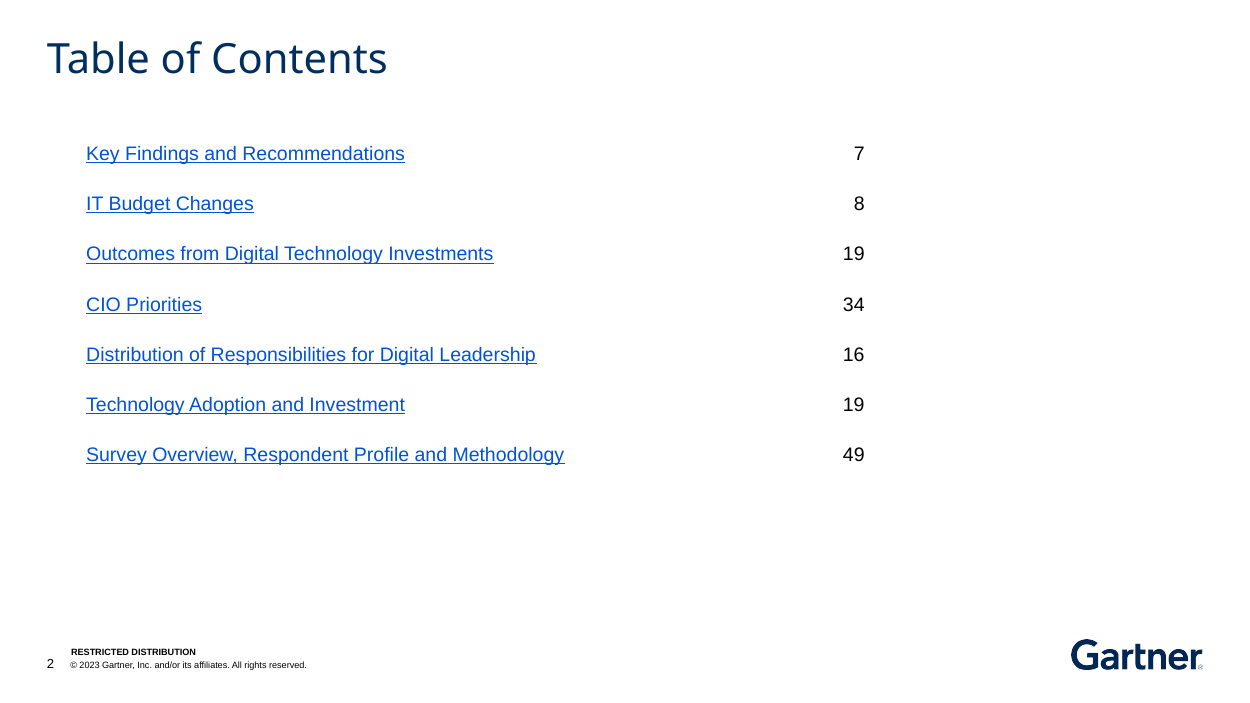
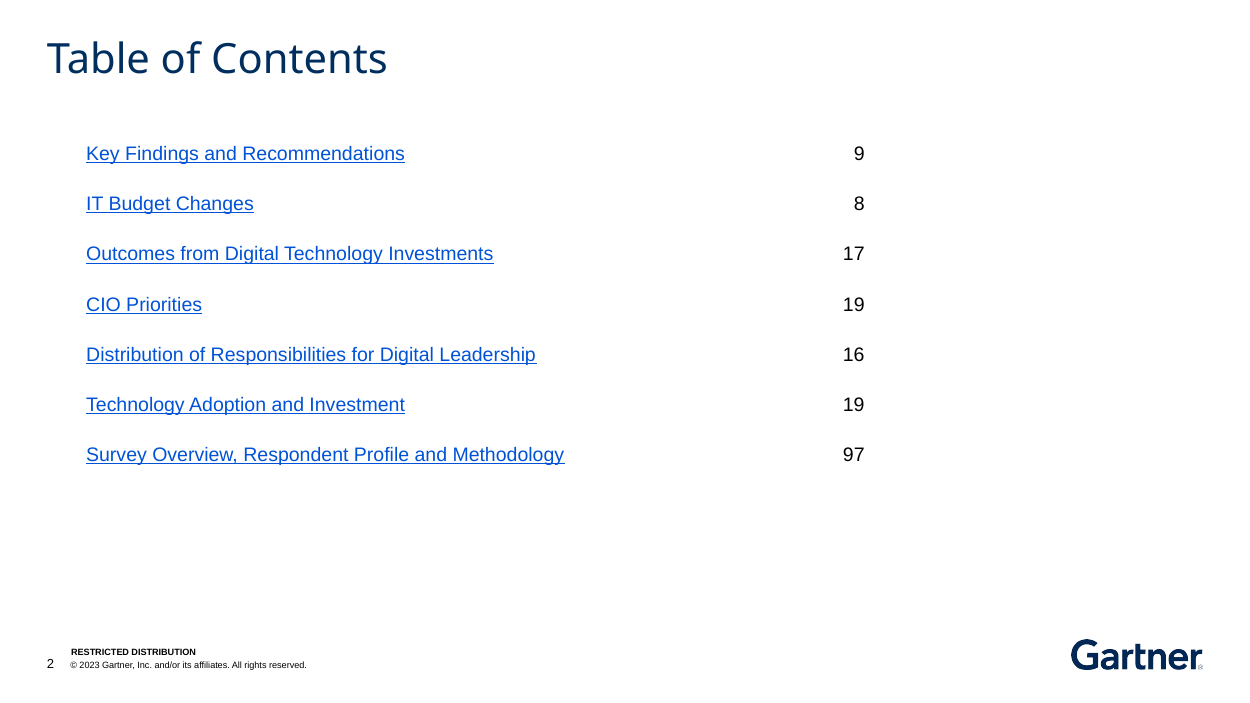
7: 7 -> 9 (859, 154)
Investments 19: 19 -> 17 (854, 254)
Priorities 34: 34 -> 19 (854, 305)
49: 49 -> 97 (854, 455)
